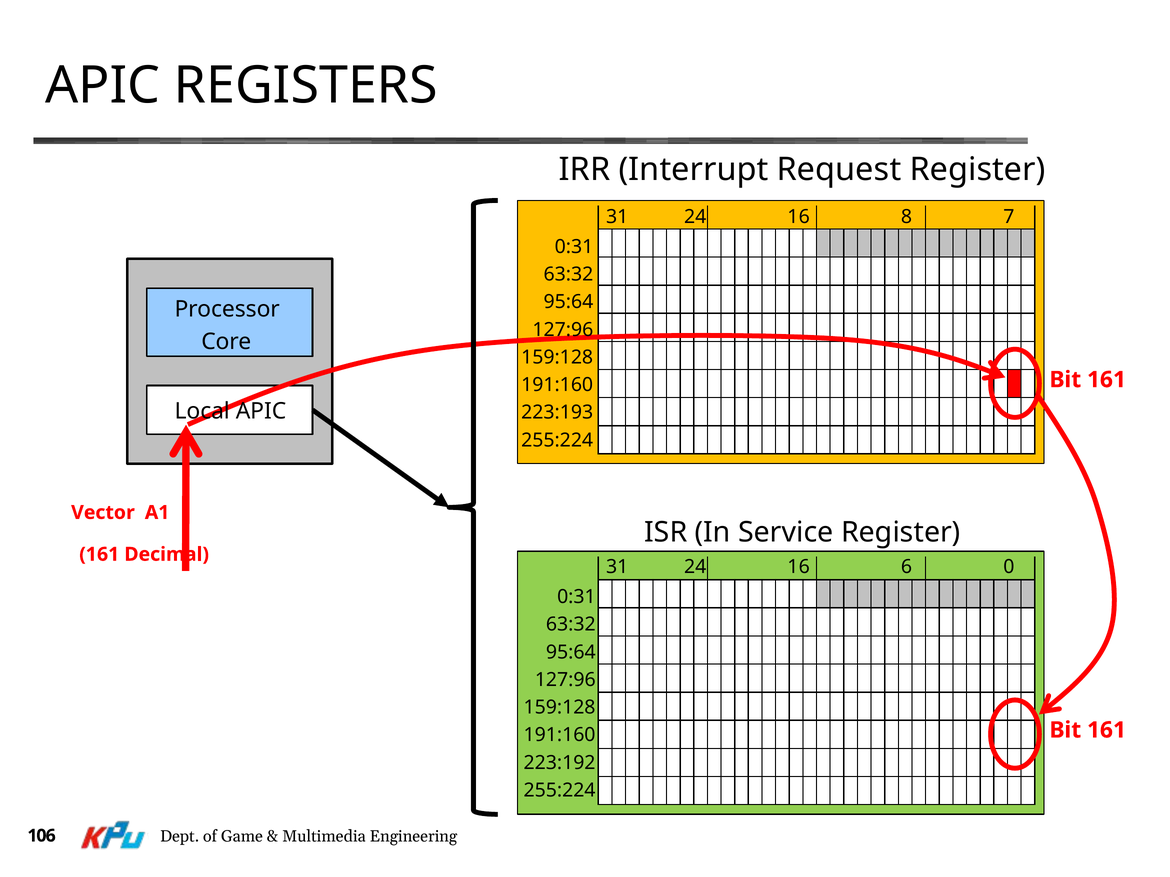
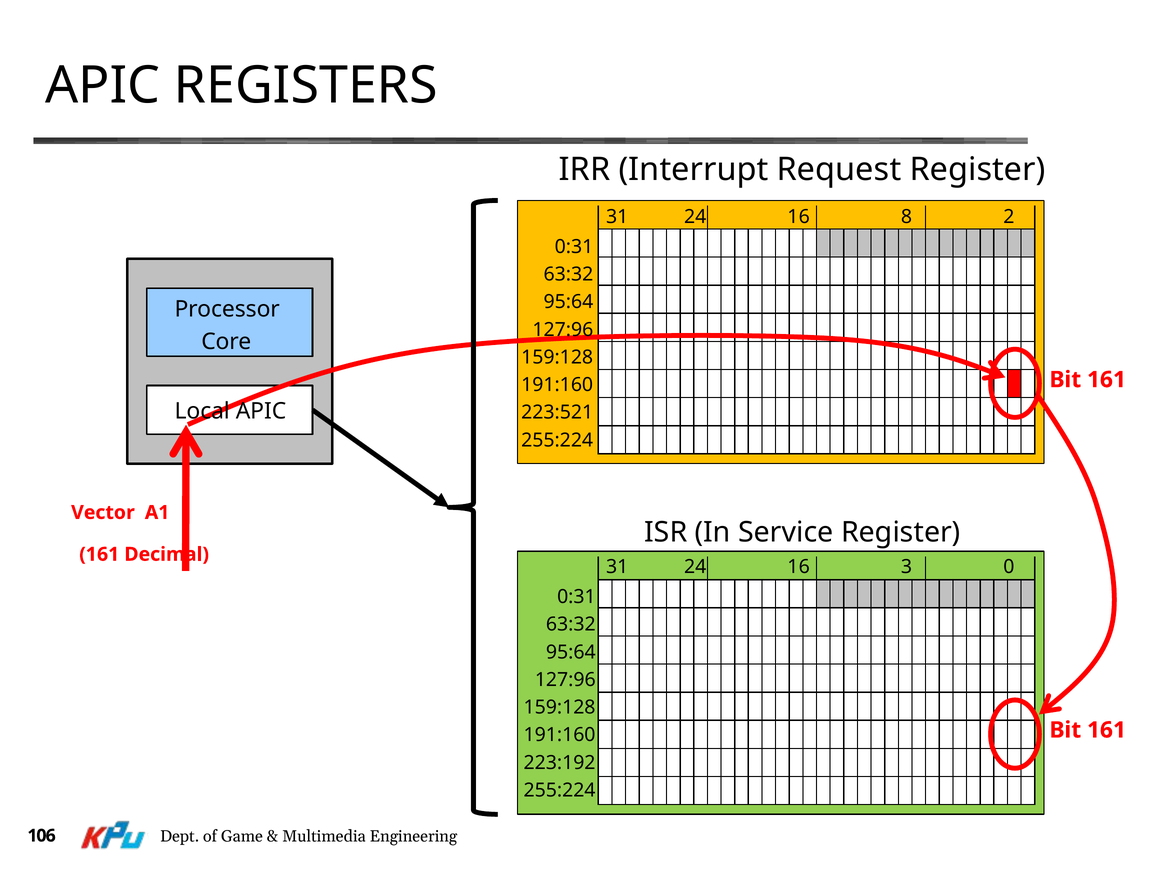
7: 7 -> 2 (1009, 217)
223:193: 223:193 -> 223:521 (557, 413)
6: 6 -> 3 (907, 567)
